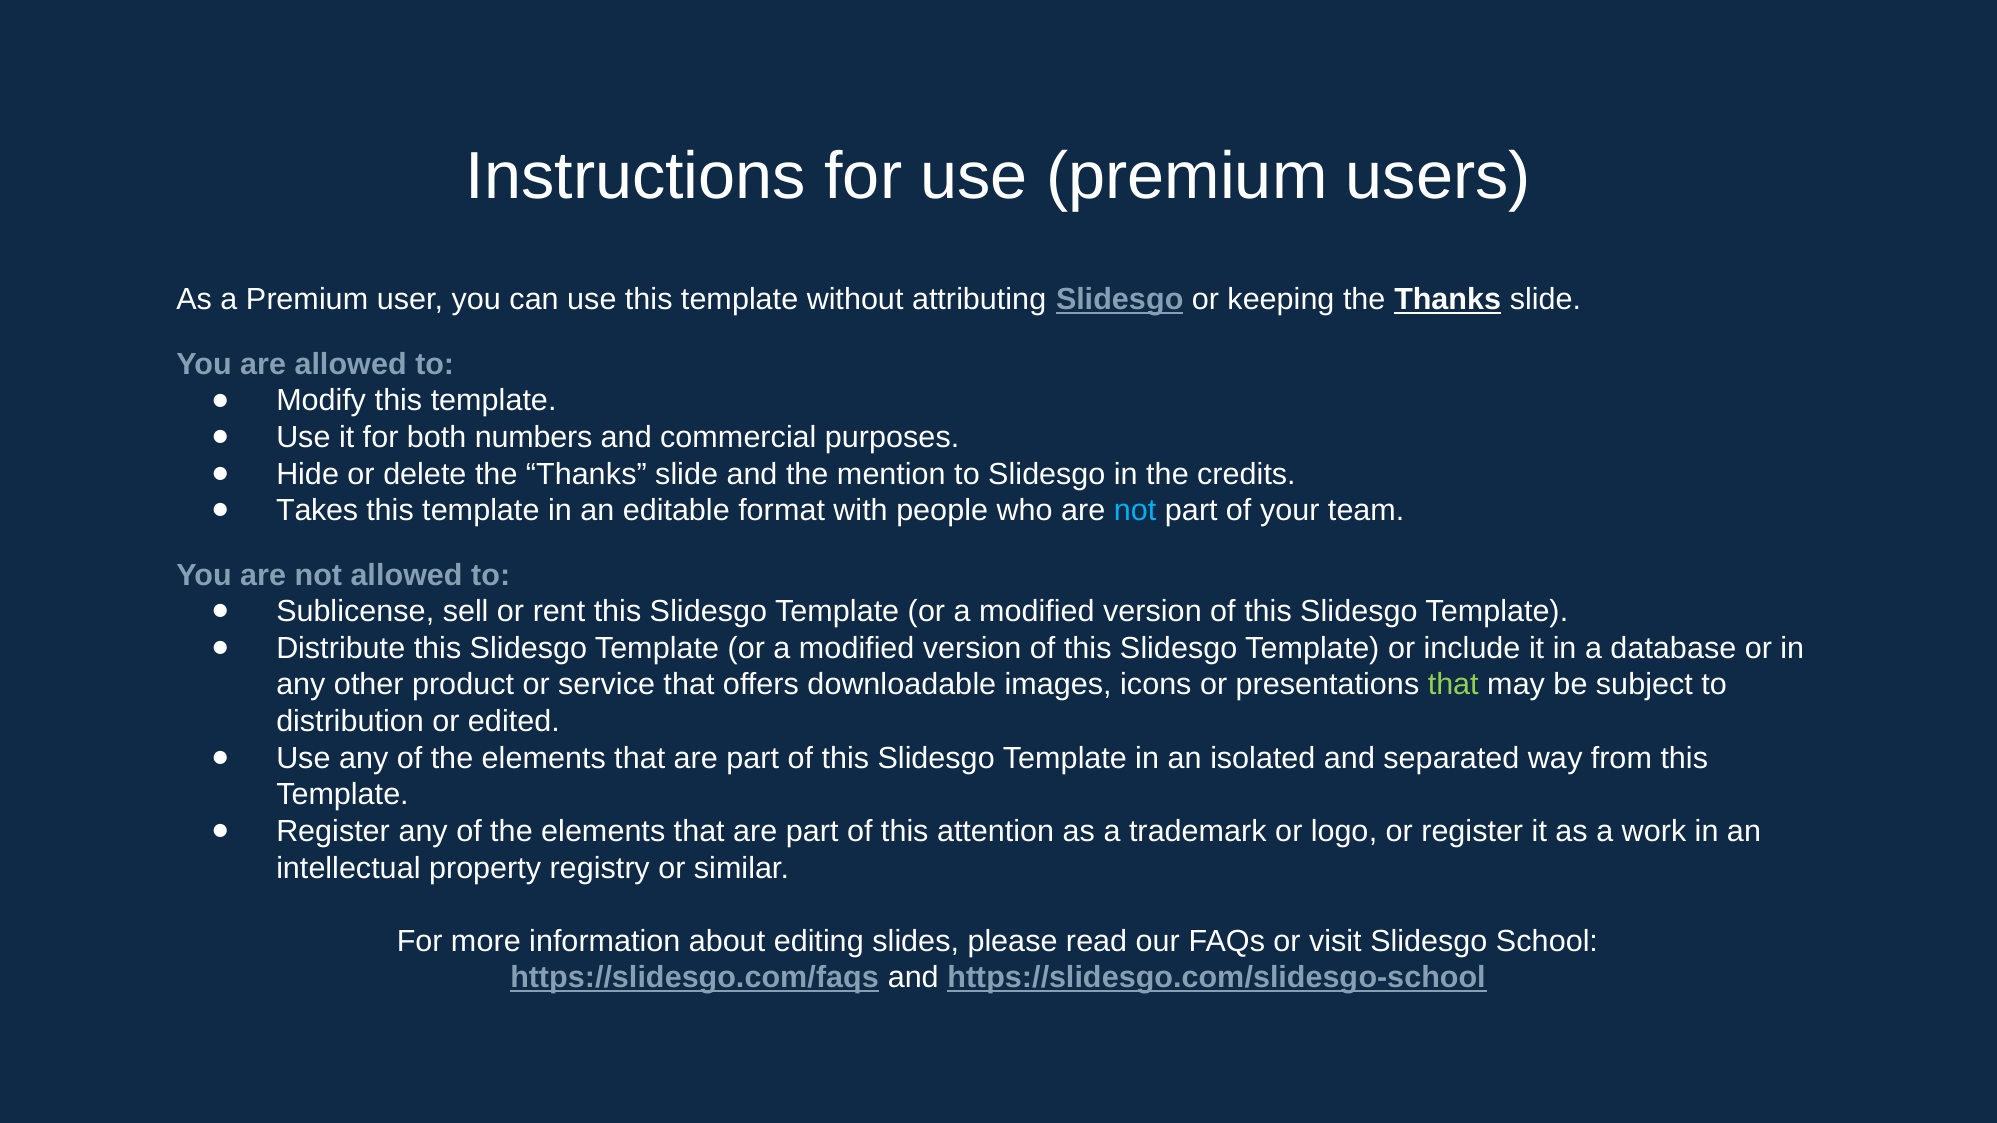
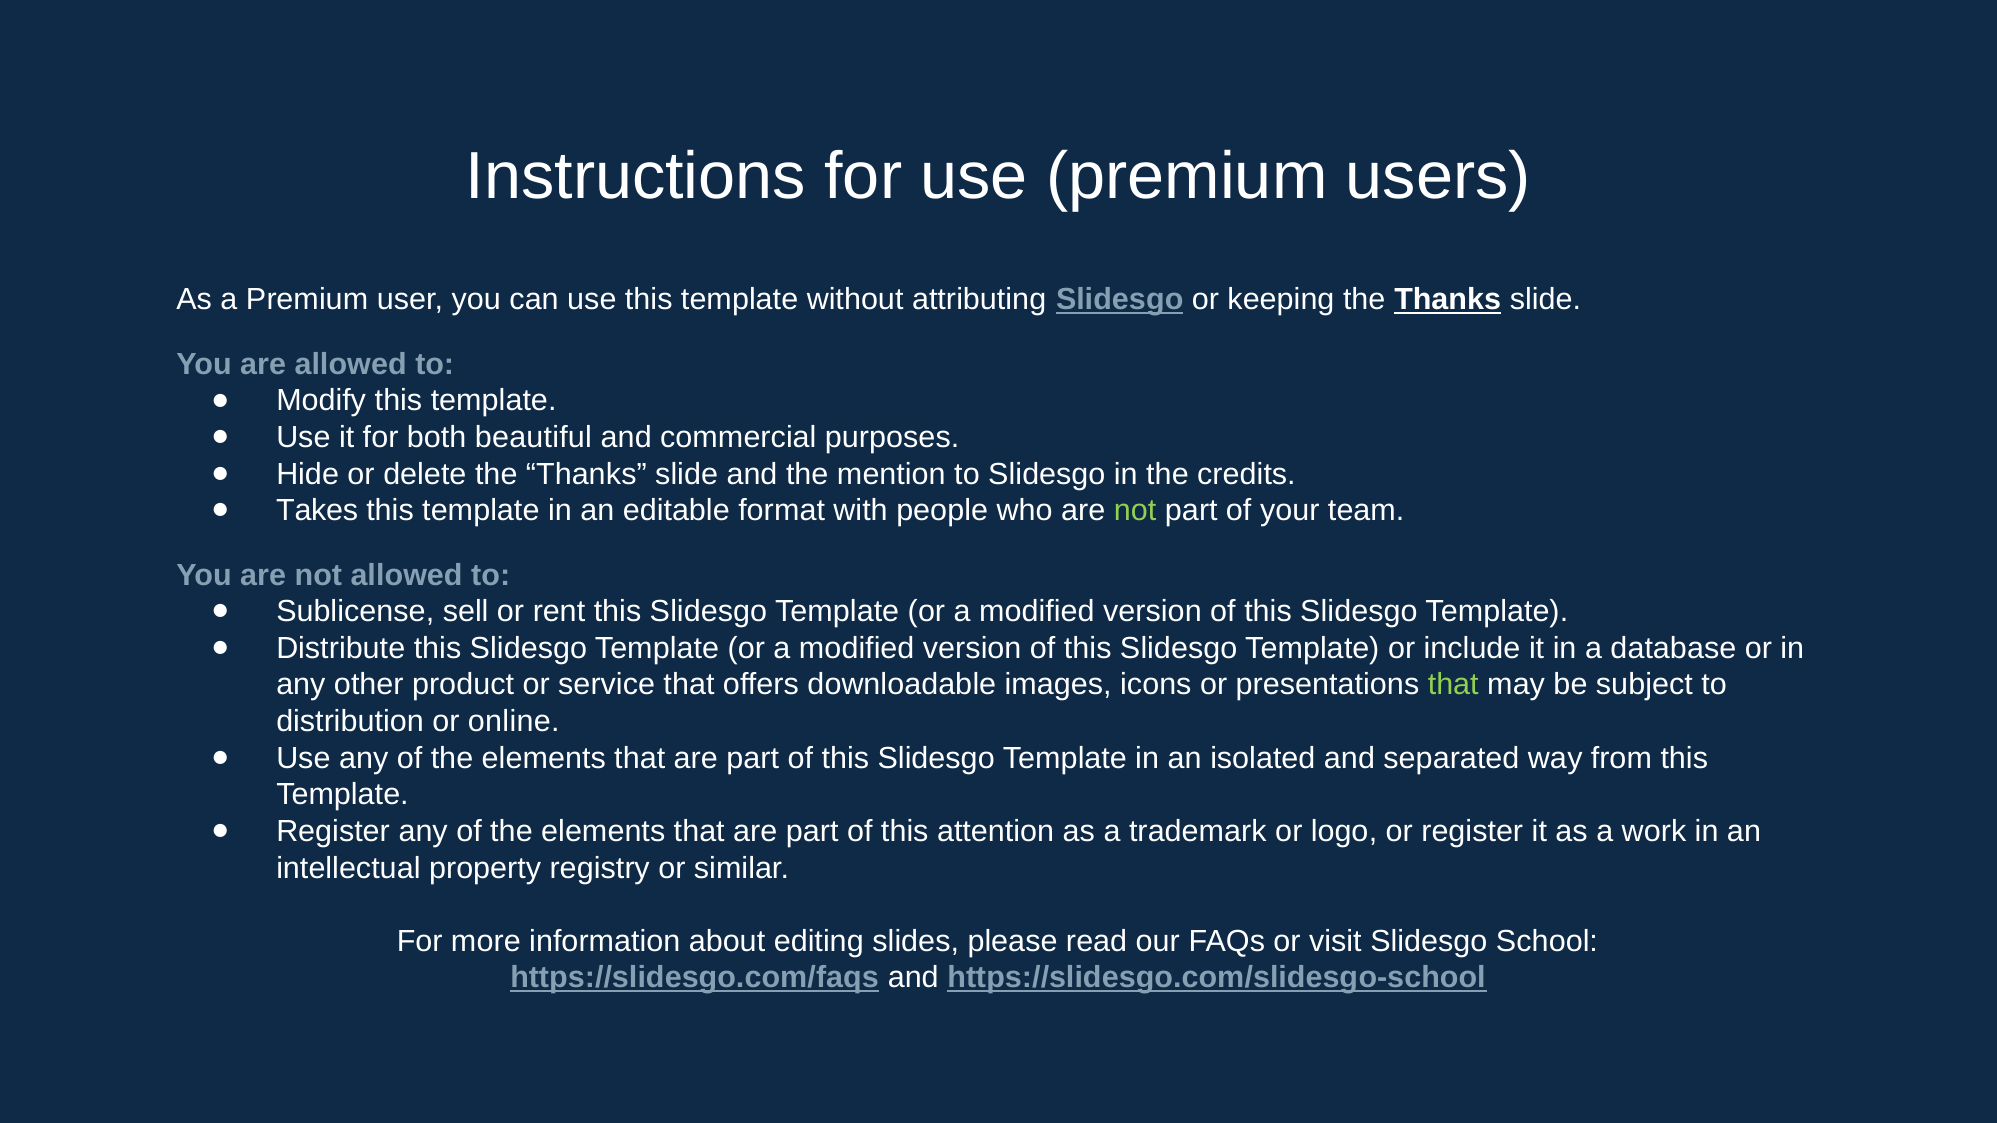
numbers: numbers -> beautiful (533, 437)
not colour: light blue -> light green (1135, 511)
edited: edited -> online (514, 722)
